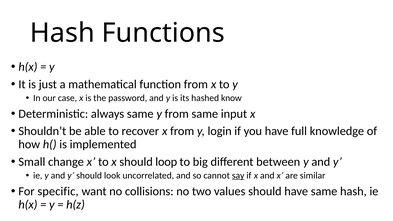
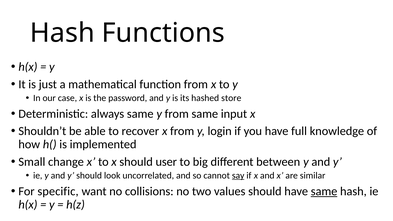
know: know -> store (231, 98)
loop: loop -> user (166, 162)
same underline: none -> present (324, 191)
